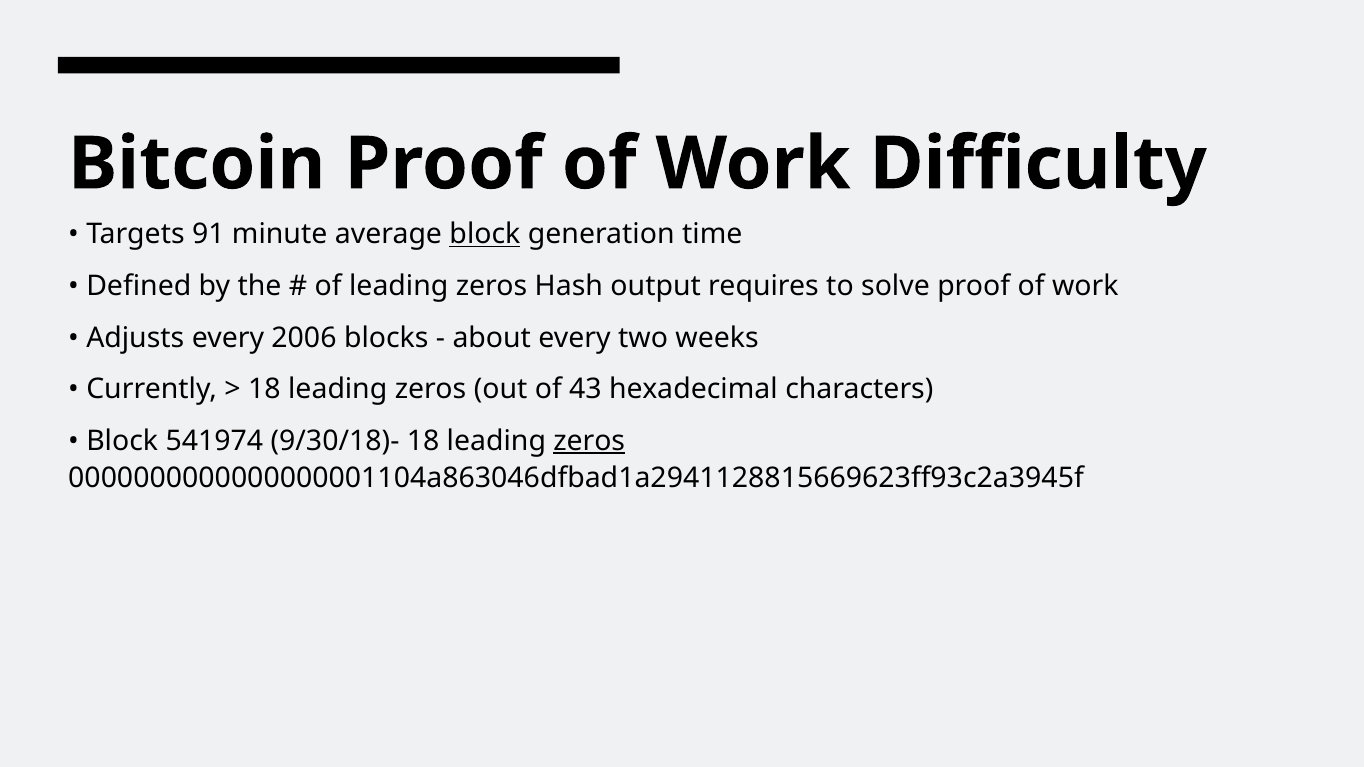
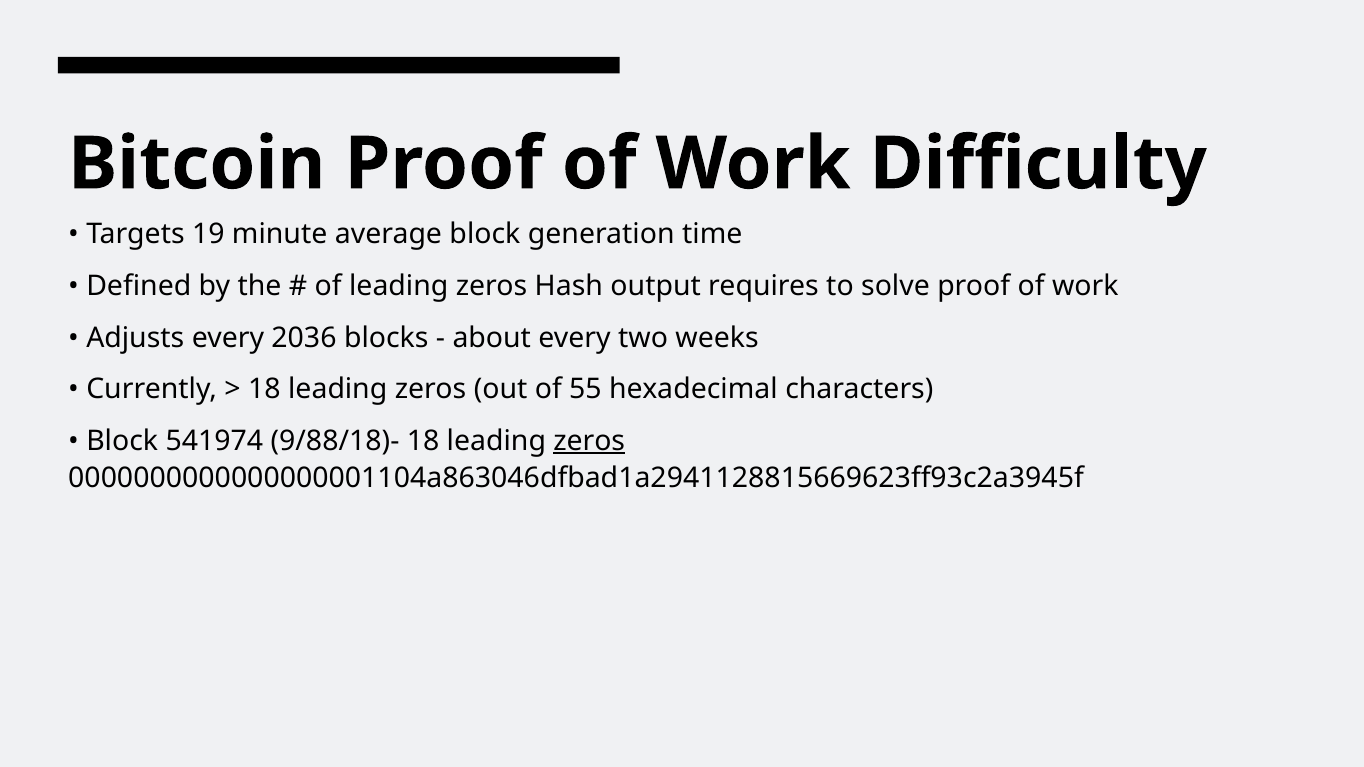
91: 91 -> 19 (208, 234)
block underline: present -> none (485, 234)
2006: 2006 -> 2036 (304, 338)
43: 43 -> 55 (585, 390)
9/30/18)-: 9/30/18)- -> 9/88/18)- (335, 441)
